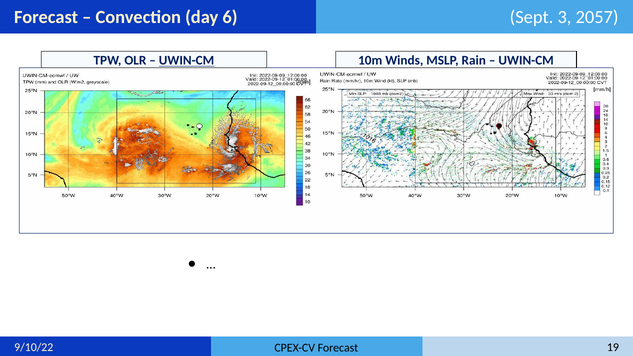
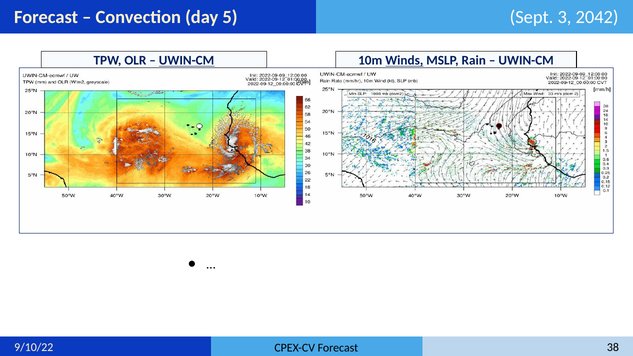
6: 6 -> 5 (230, 17)
2057: 2057 -> 2042 (597, 17)
Winds underline: none -> present (404, 60)
19: 19 -> 38 (613, 348)
